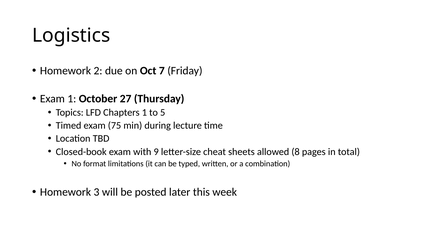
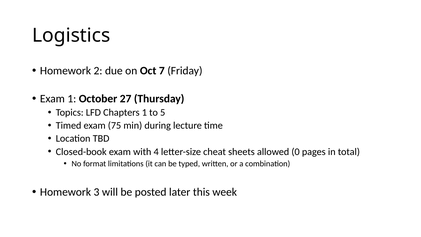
9: 9 -> 4 (156, 152)
8: 8 -> 0 (296, 152)
